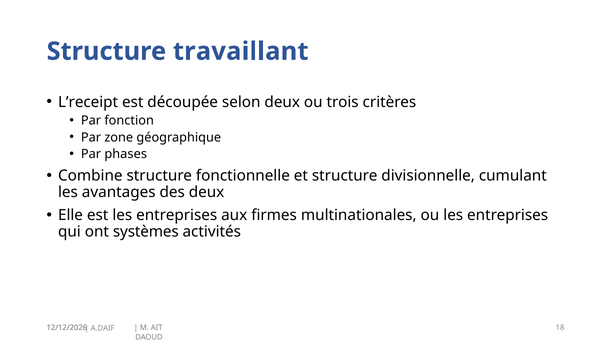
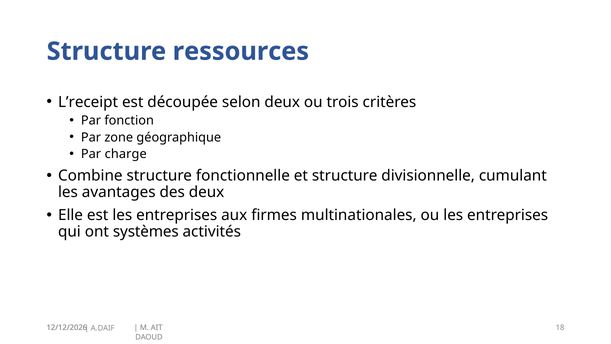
travaillant: travaillant -> ressources (241, 51)
phases: phases -> charge (126, 154)
